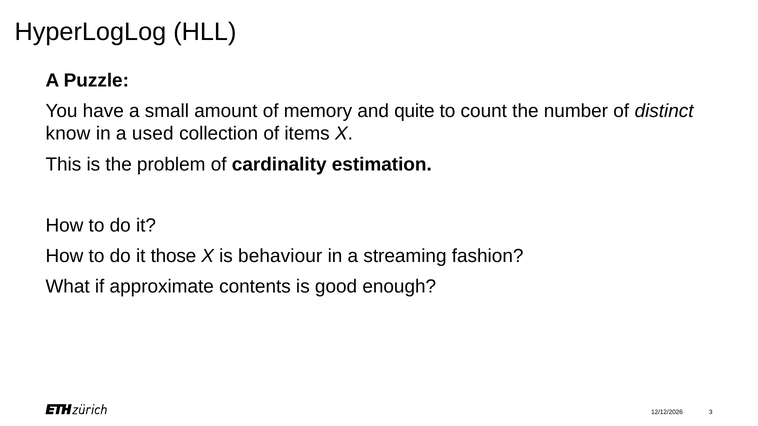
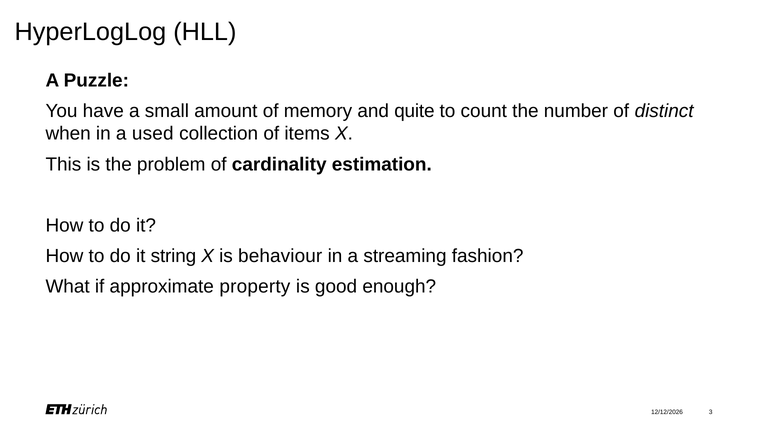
know: know -> when (68, 134)
those: those -> string (173, 256)
contents: contents -> property (255, 287)
